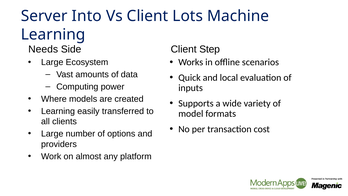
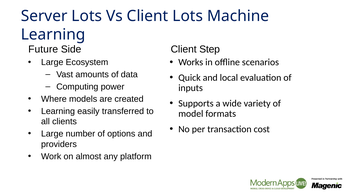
Server Into: Into -> Lots (87, 16)
Needs: Needs -> Future (43, 49)
